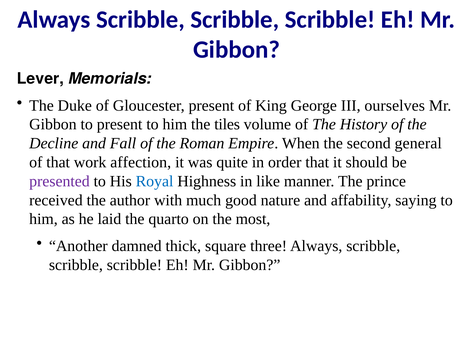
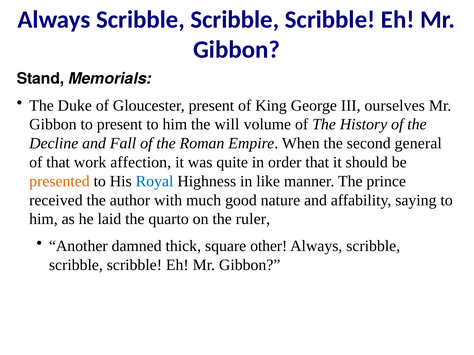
Lever: Lever -> Stand (40, 79)
tiles: tiles -> will (227, 125)
presented colour: purple -> orange (59, 181)
most: most -> ruler (253, 219)
three: three -> other (269, 246)
